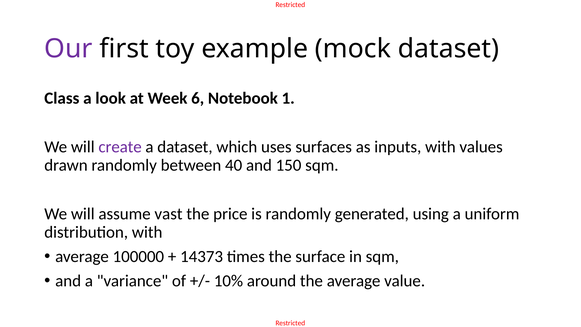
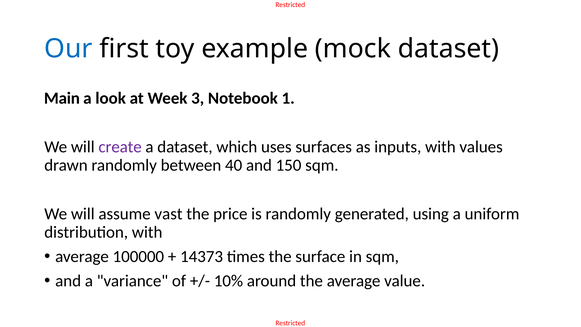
Our colour: purple -> blue (68, 49)
Class: Class -> Main (62, 98)
6: 6 -> 3 (198, 98)
